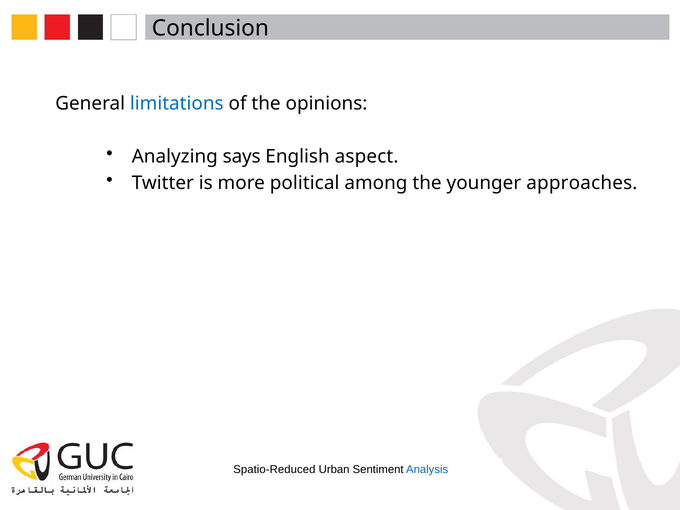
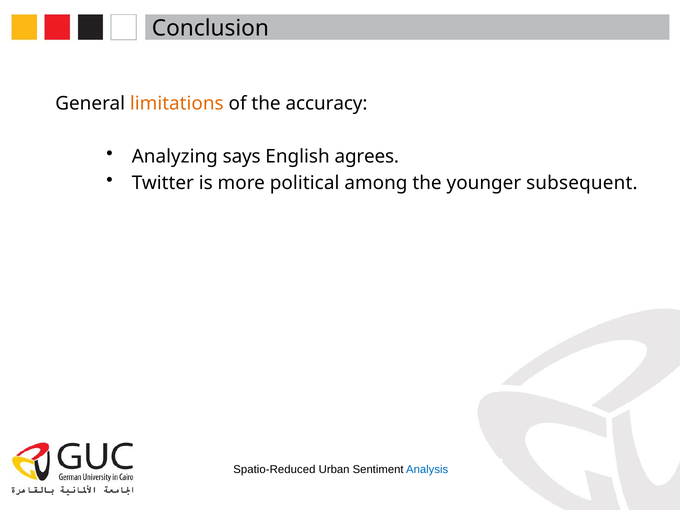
limitations colour: blue -> orange (177, 104)
opinions: opinions -> accuracy (327, 104)
aspect: aspect -> agrees (367, 157)
approaches: approaches -> subsequent (582, 183)
